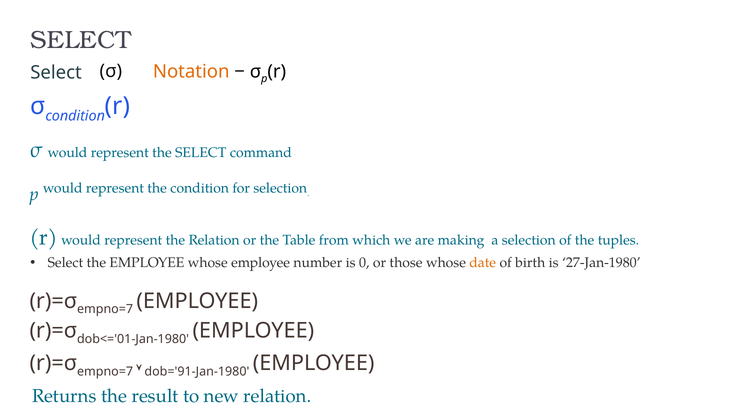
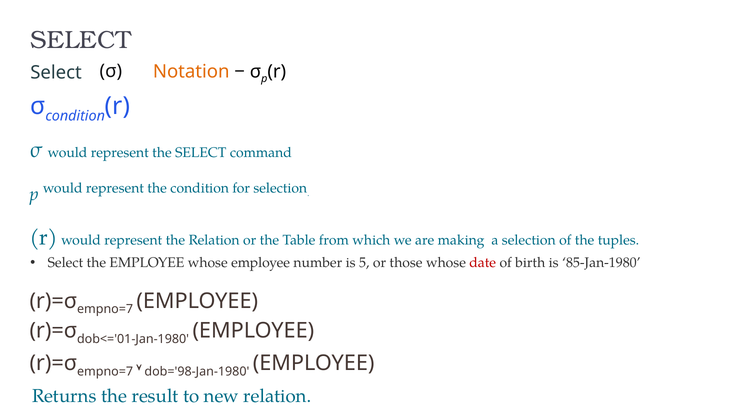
0: 0 -> 5 (364, 263)
date colour: orange -> red (483, 263)
27-Jan-1980: 27-Jan-1980 -> 85-Jan-1980 (601, 263)
dob='91-Jan-1980: dob='91-Jan-1980 -> dob='98-Jan-1980 (197, 372)
